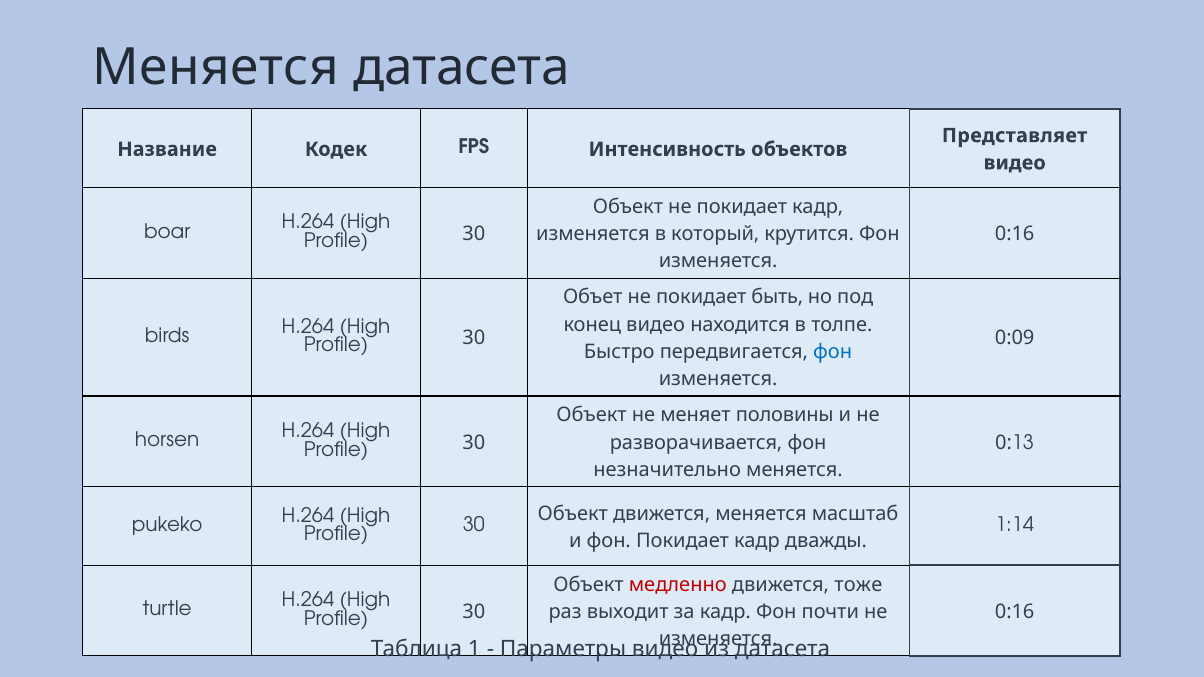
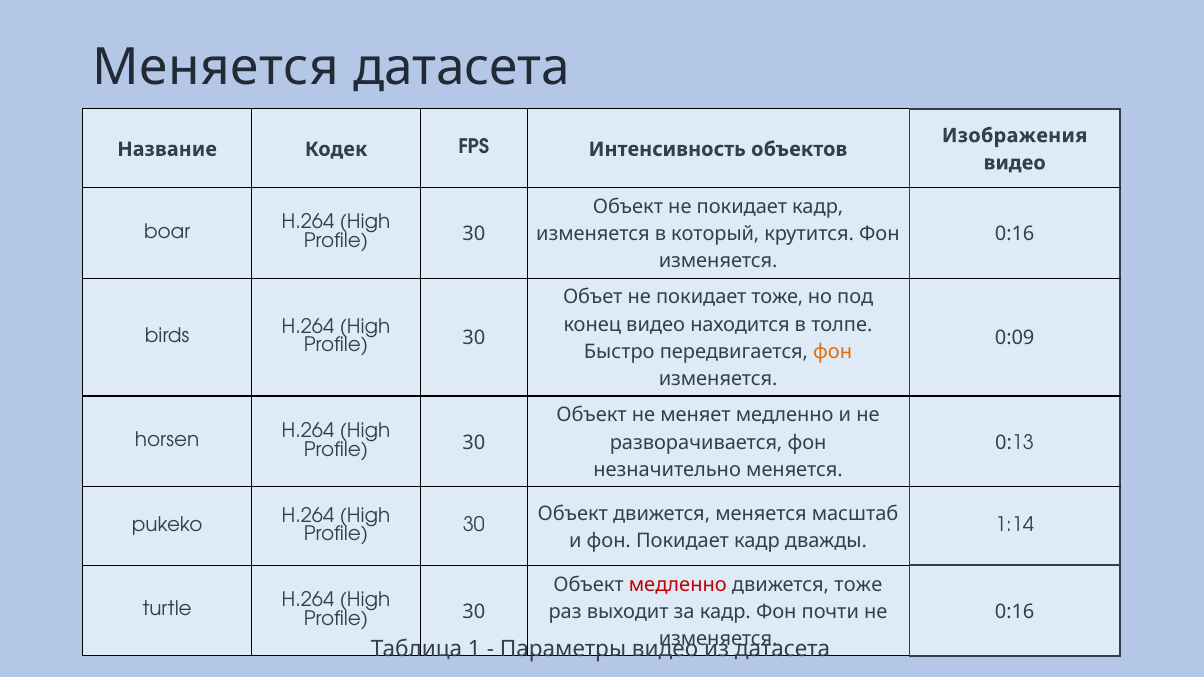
Представляет: Представляет -> Изображения (1015, 136)
покидает быть: быть -> тоже (777, 297)
фон colour: blue -> orange (833, 352)
меняет половины: половины -> медленно (785, 415)
